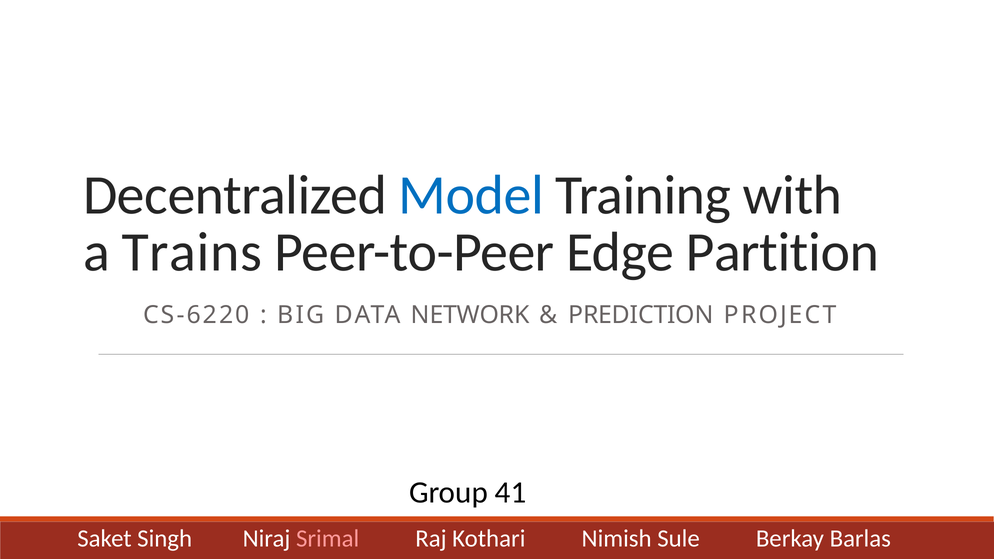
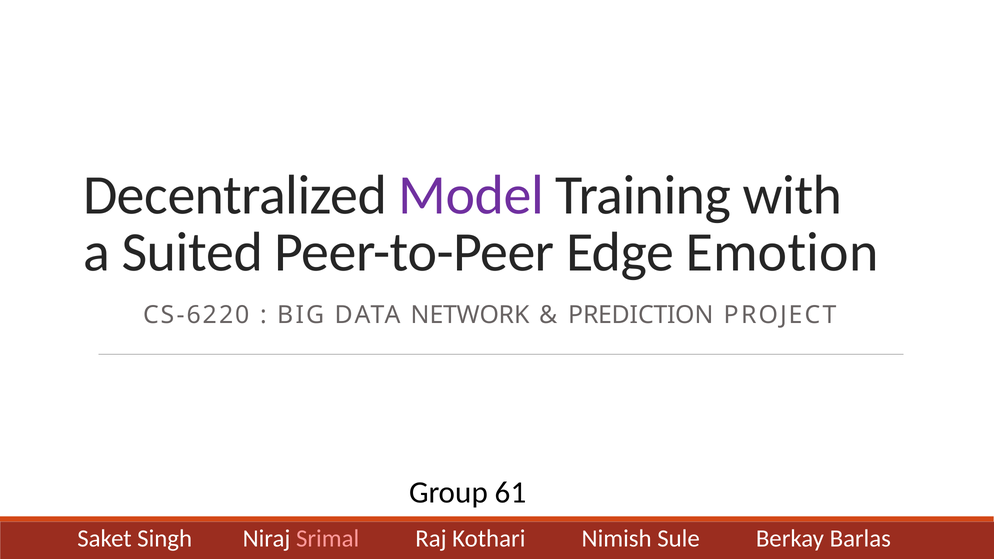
Model colour: blue -> purple (471, 196)
Trains: Trains -> Suited (192, 253)
Partition: Partition -> Emotion (782, 253)
41: 41 -> 61 (511, 492)
